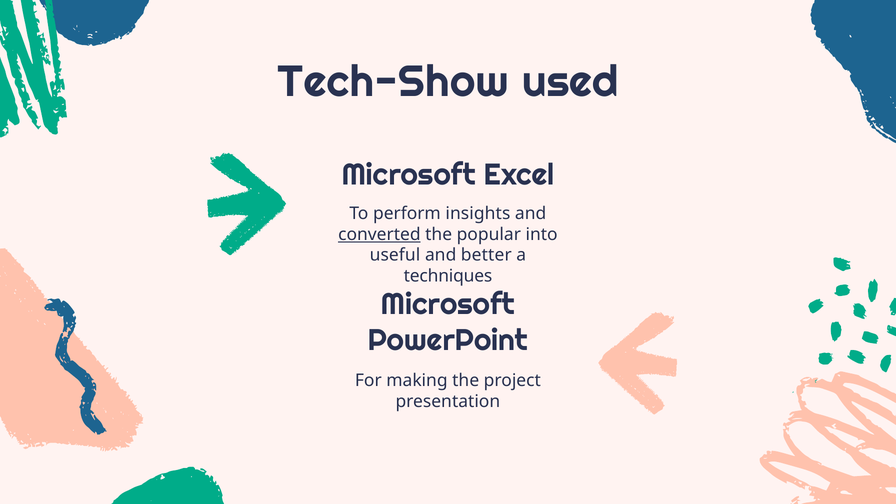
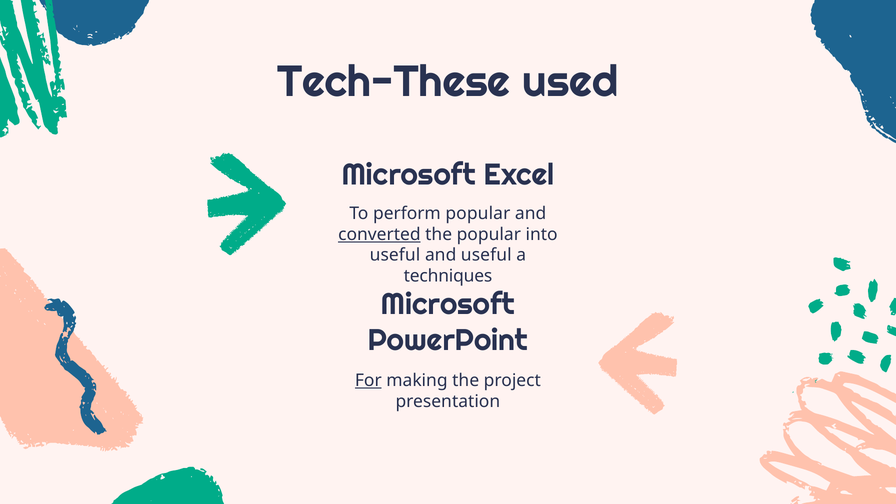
Tech-Show: Tech-Show -> Tech-These (394, 82)
perform insights: insights -> popular (478, 213)
and better: better -> useful (486, 255)
For underline: none -> present (368, 380)
